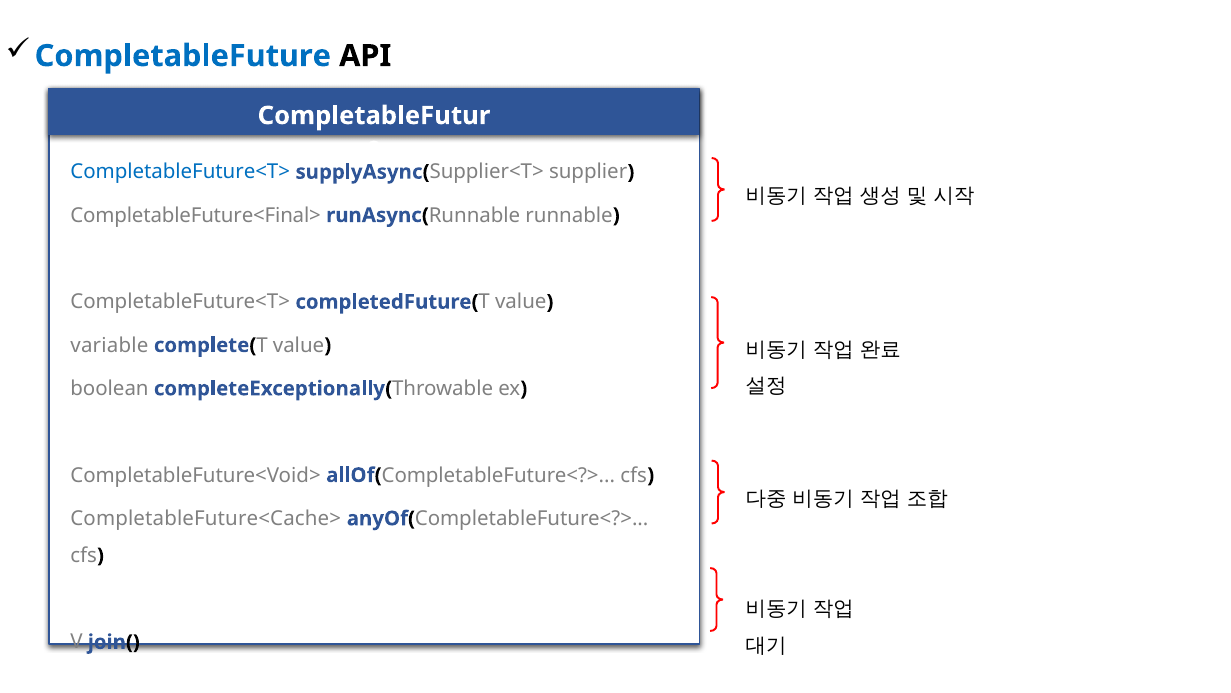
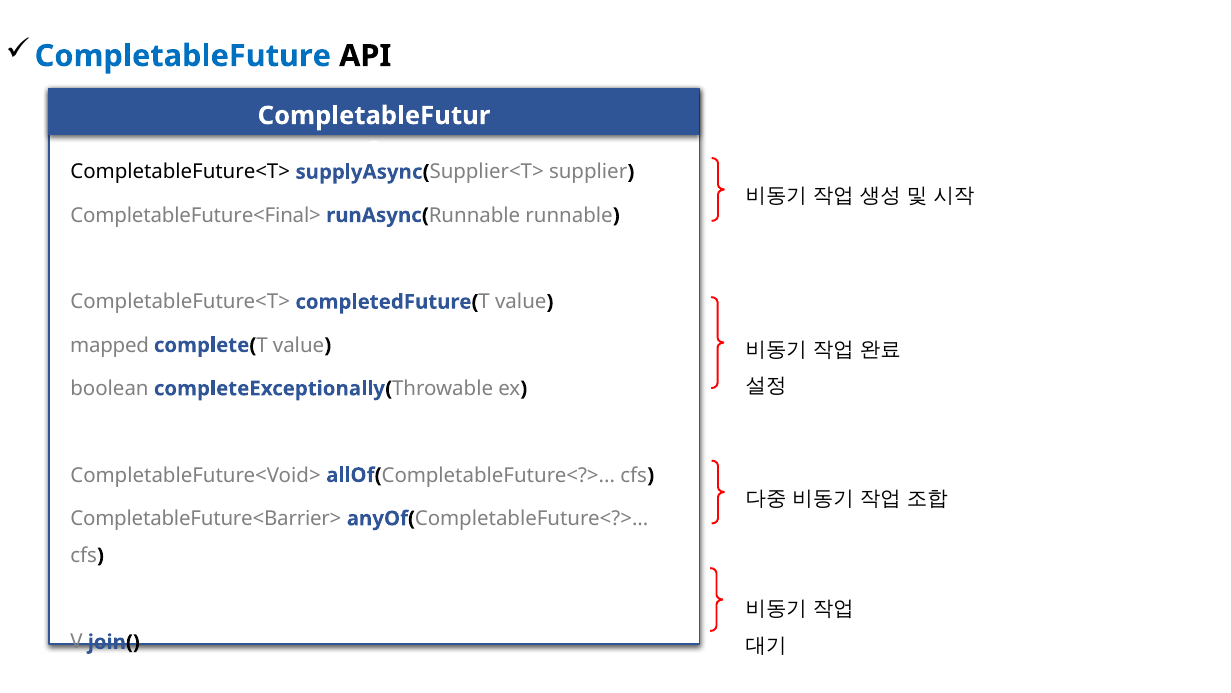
CompletableFuture<T> colour: blue -> black (180, 172)
variable: variable -> mapped (110, 345)
CompletableFuture<Cache>: CompletableFuture<Cache> -> CompletableFuture<Barrier> (206, 518)
